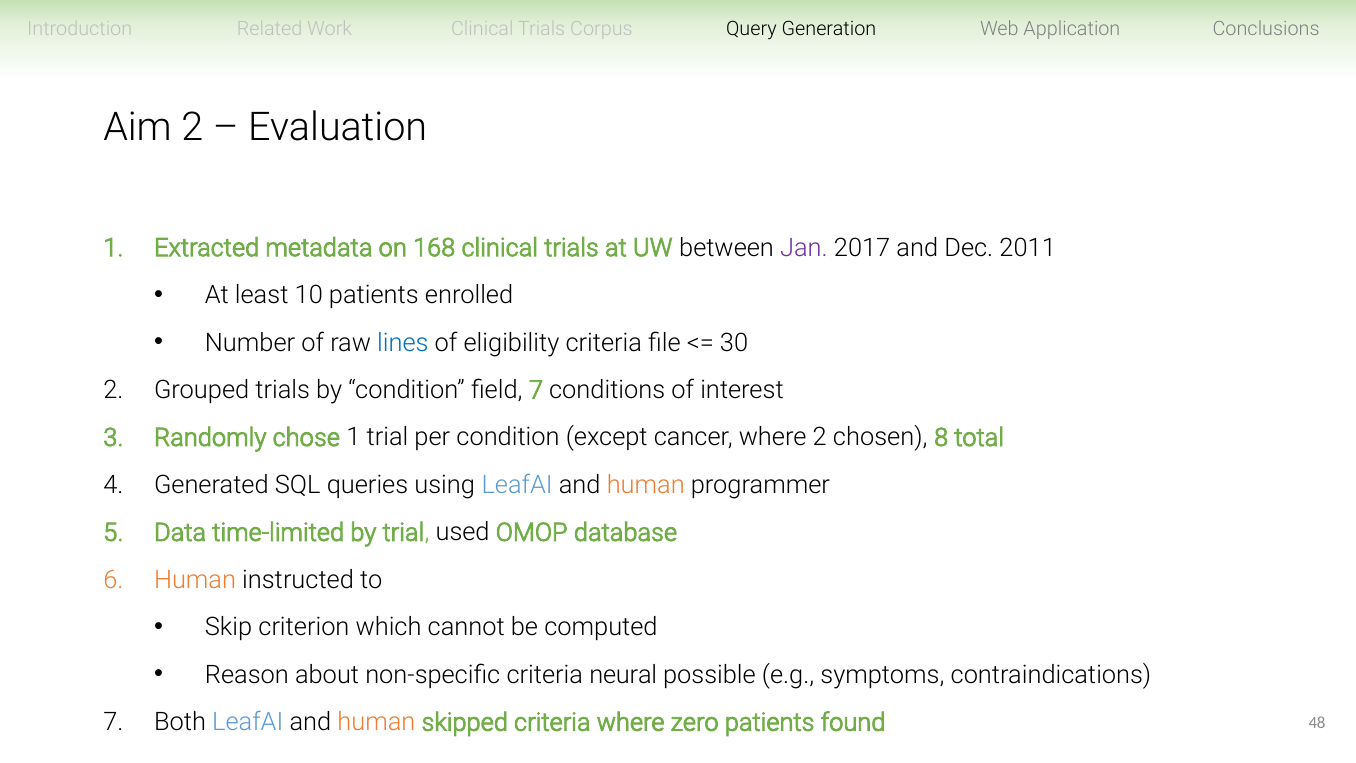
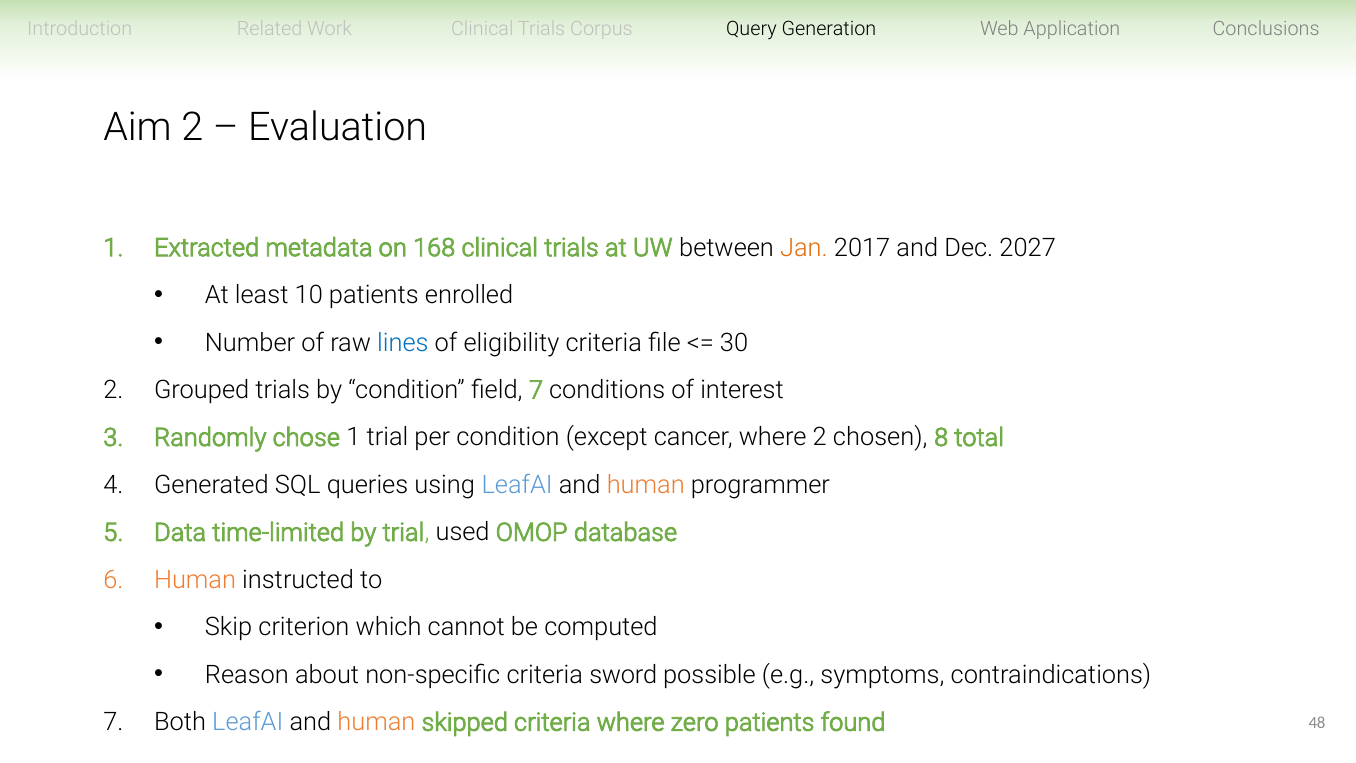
Jan colour: purple -> orange (804, 248)
2011: 2011 -> 2027 (1028, 248)
neural: neural -> sword (623, 675)
